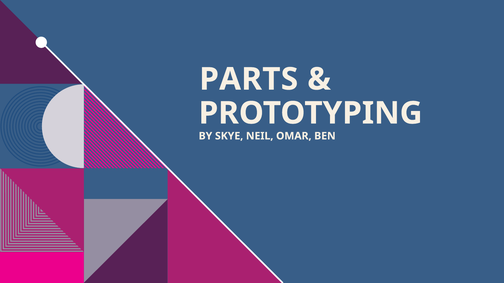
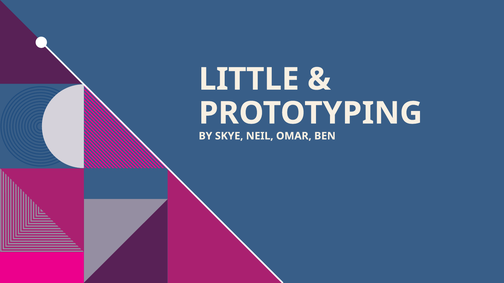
PARTS: PARTS -> LITTLE (249, 79)
